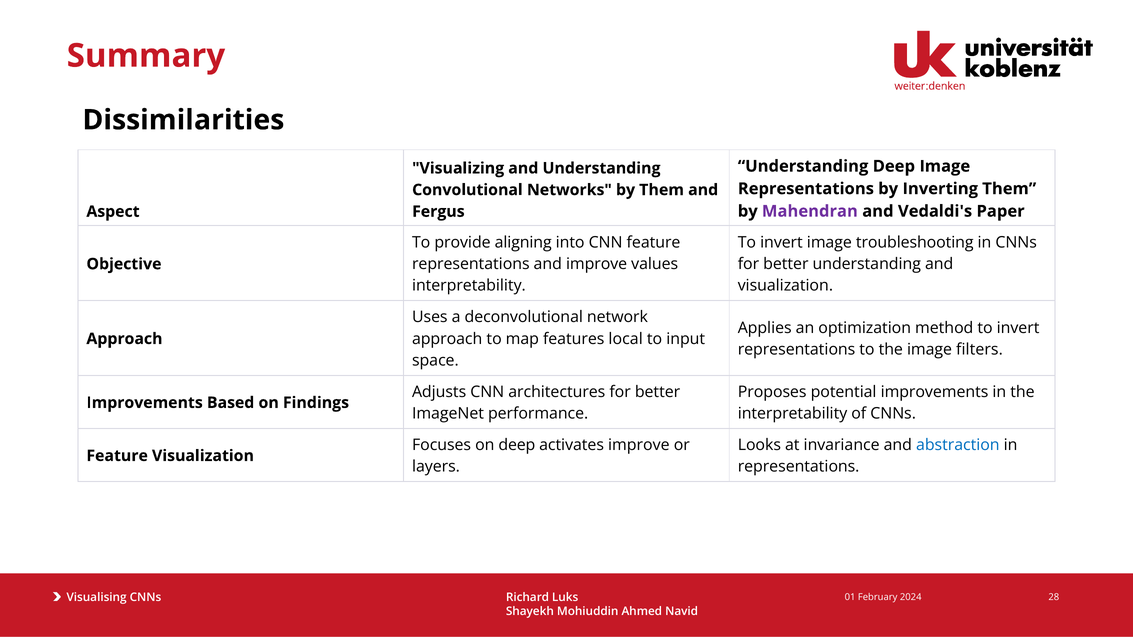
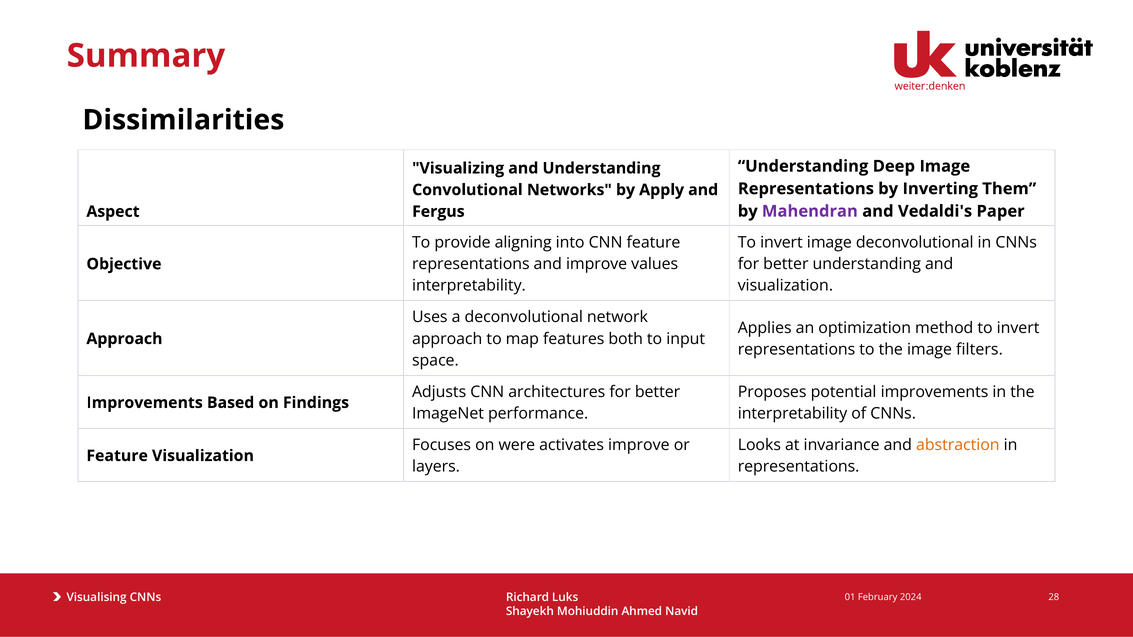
by Them: Them -> Apply (662, 190)
image troubleshooting: troubleshooting -> deconvolutional (915, 242)
local: local -> both (626, 339)
on deep: deep -> were (517, 445)
abstraction colour: blue -> orange (958, 445)
